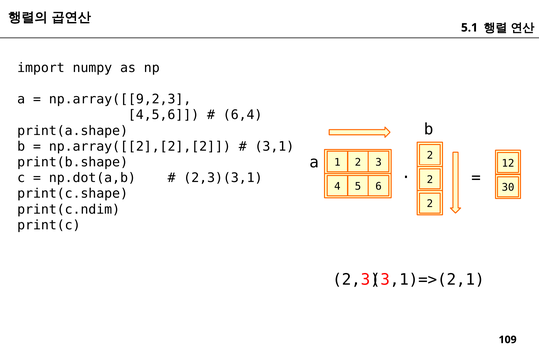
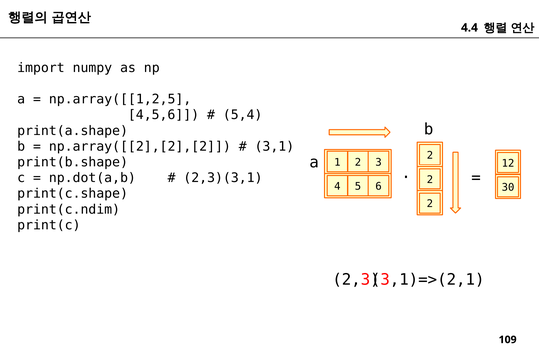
5.1: 5.1 -> 4.4 (469, 28)
np.array([[9,2,3: np.array([[9,2,3 -> np.array([[1,2,5 (120, 99)
6,4: 6,4 -> 5,4 (243, 115)
